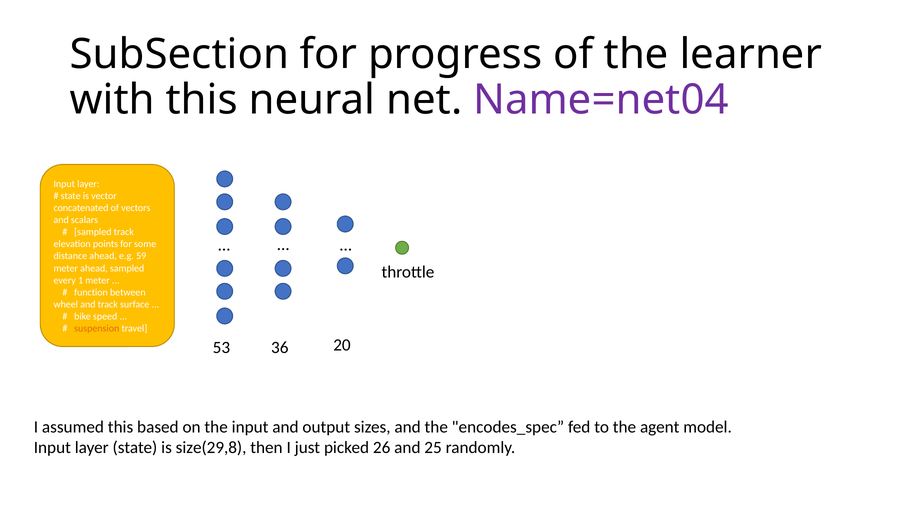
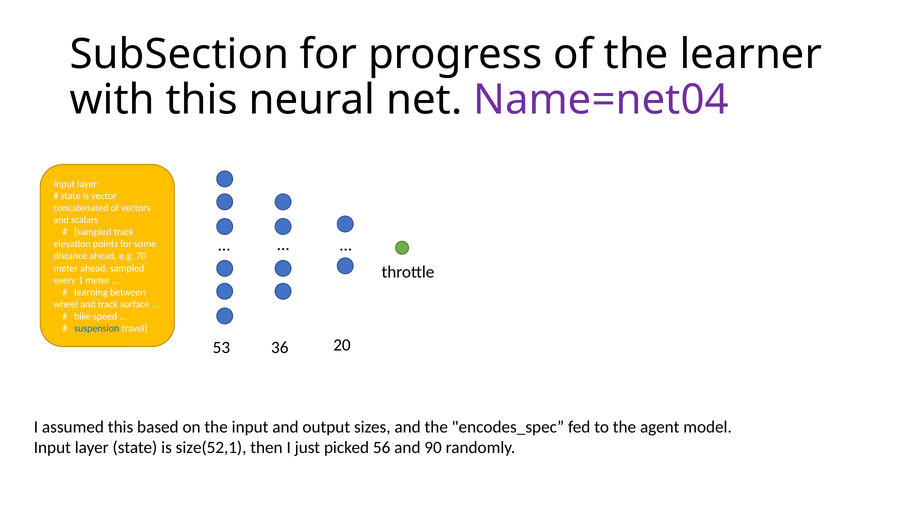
59: 59 -> 70 (141, 256)
function: function -> learning (91, 292)
suspension colour: orange -> blue (97, 328)
size(29,8: size(29,8 -> size(52,1 (211, 448)
26: 26 -> 56 (382, 448)
25: 25 -> 90 (433, 448)
